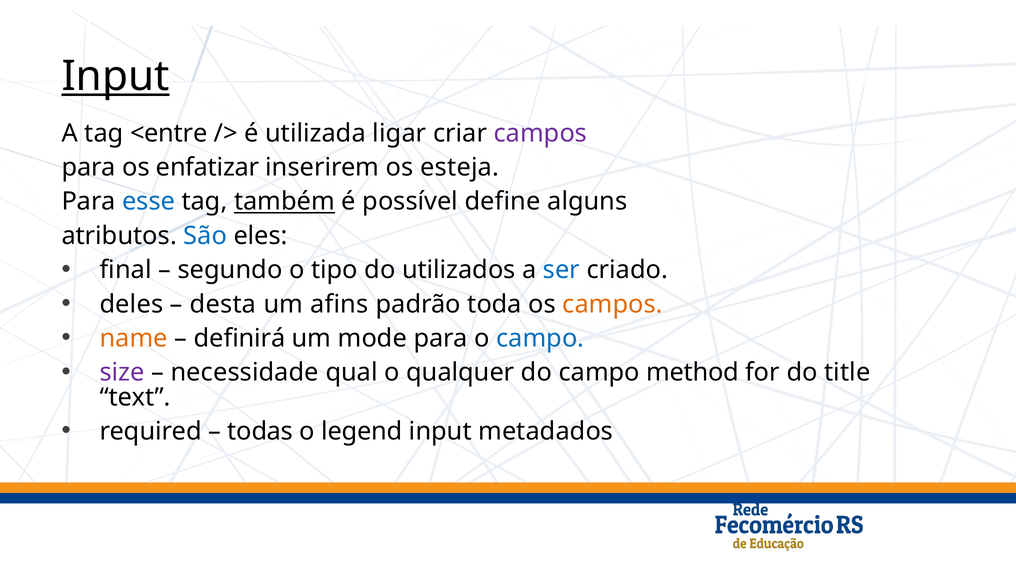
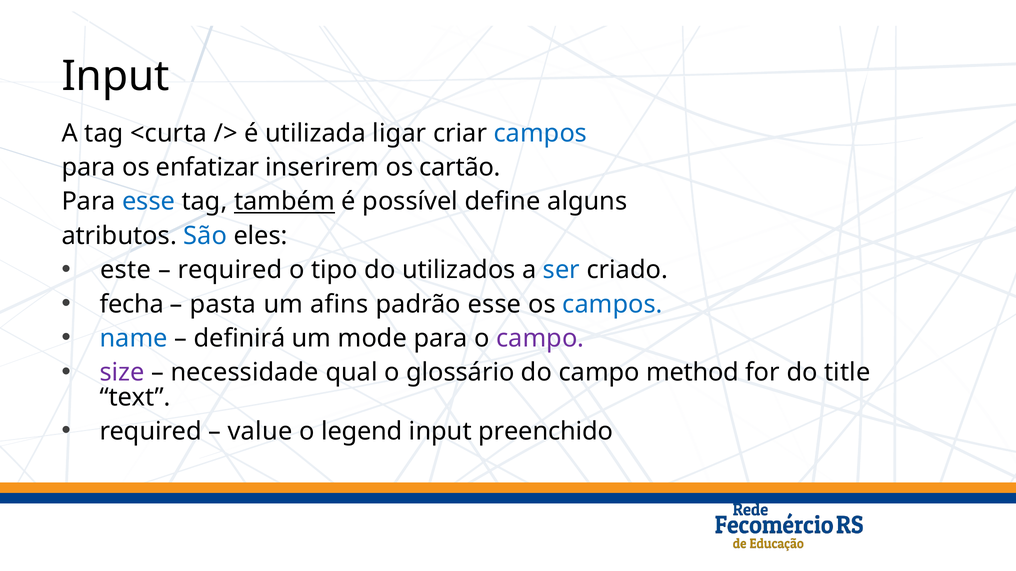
Input underline: present -> none (116, 76)
<entre: <entre -> <curta (169, 133)
campos colour: purple -> blue (540, 133)
esteja: esteja -> cartão (460, 168)
final: final -> este (126, 270)
segundo: segundo -> required (230, 270)
deles: deles -> fecha (132, 304)
desta: desta -> pasta (223, 304)
padrão toda: toda -> esse (494, 304)
campos colour: orange -> blue (612, 304)
name colour: orange -> blue (134, 339)
campo colour: blue -> purple (540, 339)
qualquer: qualquer -> glossário (460, 373)
todas: todas -> value (260, 432)
metadados: metadados -> preenchido (546, 432)
